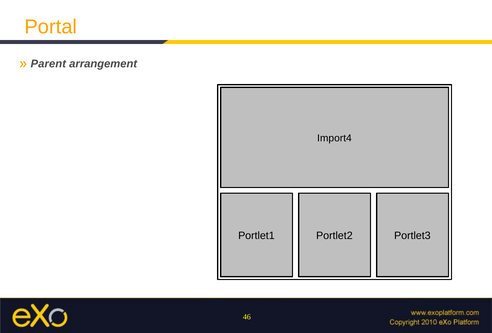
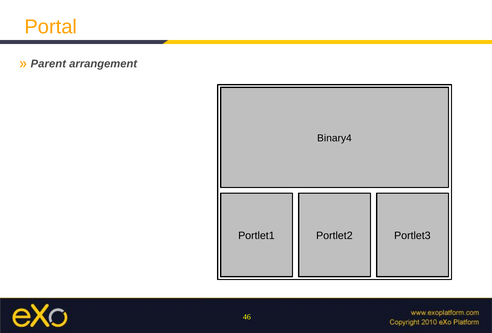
Import4: Import4 -> Binary4 (334, 138)
